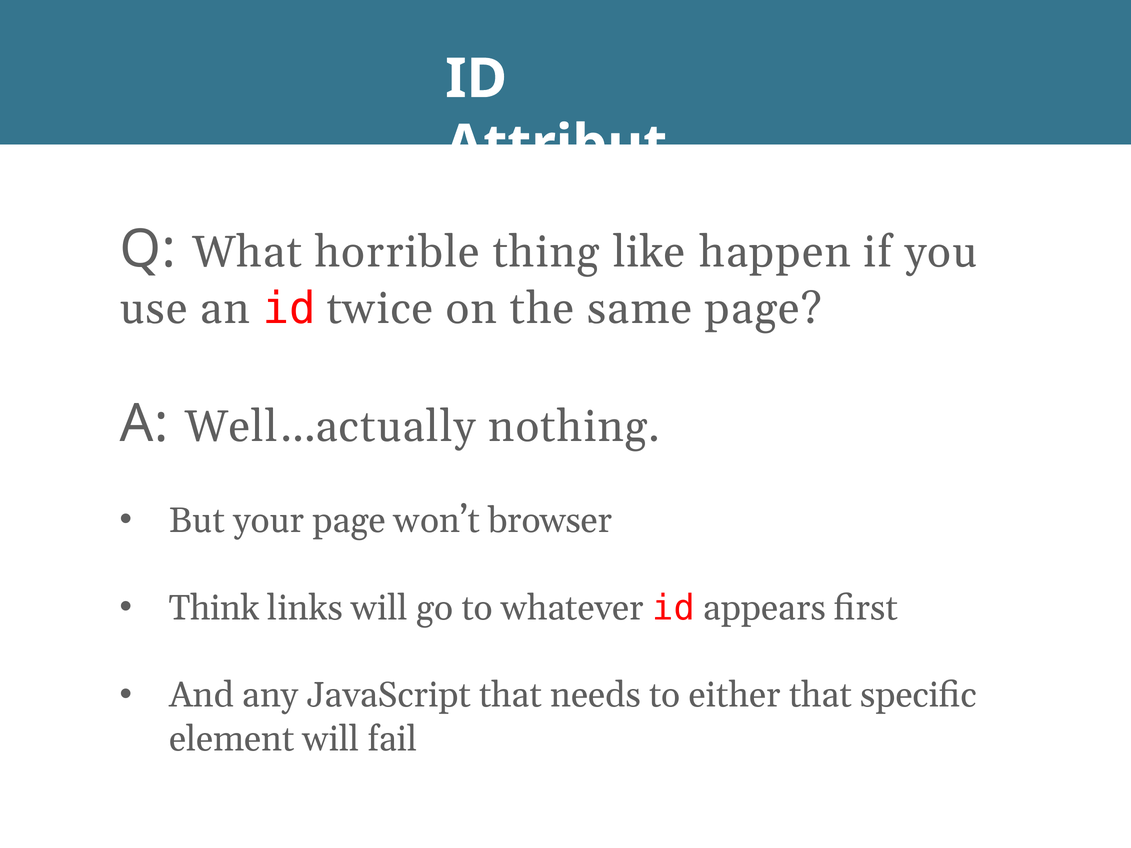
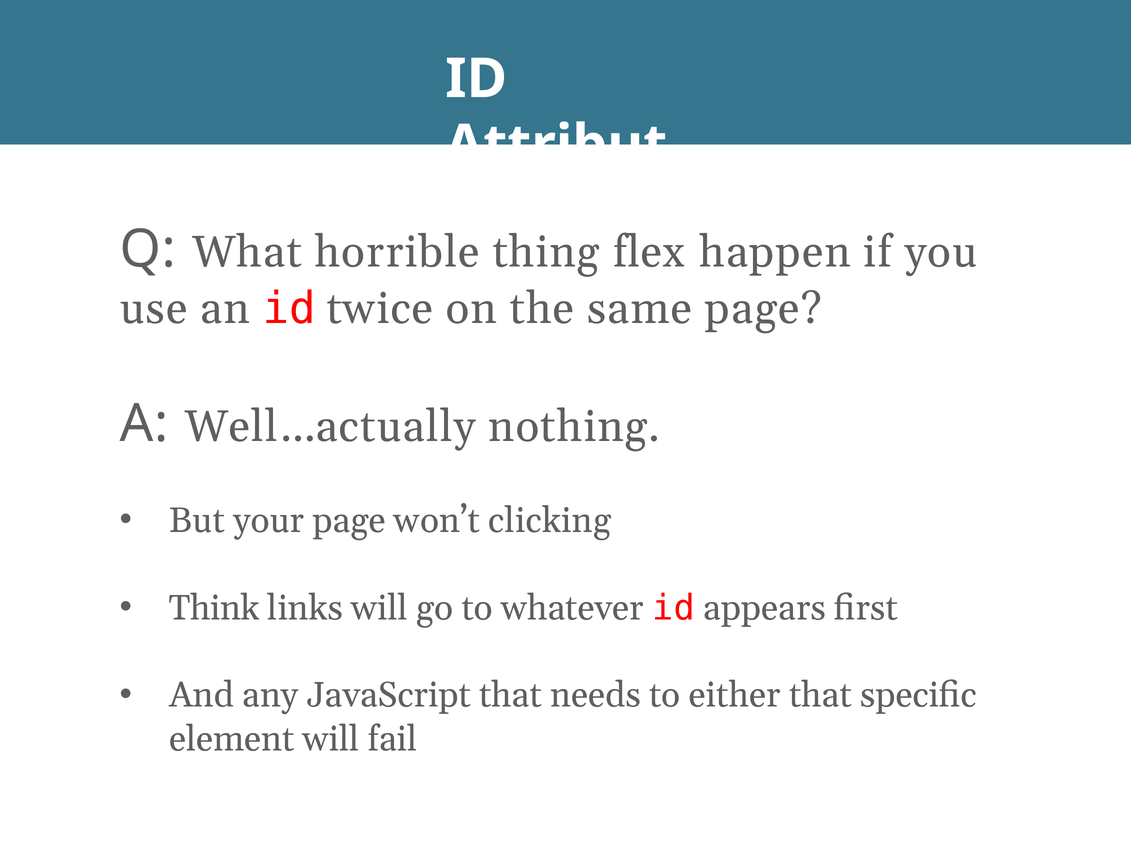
like: like -> flex (649, 252)
browser: browser -> clicking (550, 521)
